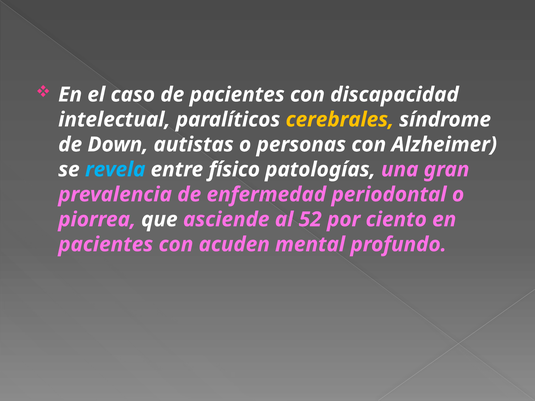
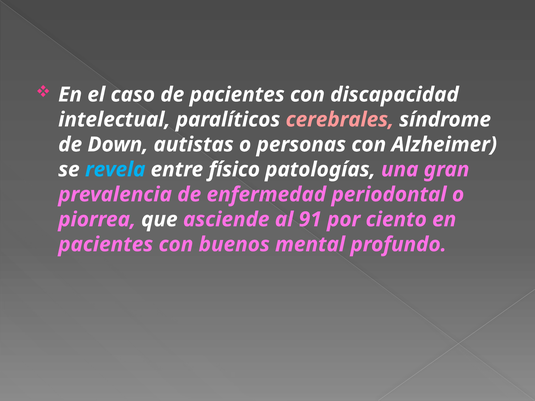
cerebrales colour: yellow -> pink (340, 120)
52: 52 -> 91 (310, 220)
acuden: acuden -> buenos (234, 245)
